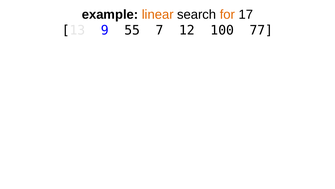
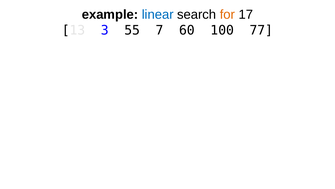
linear colour: orange -> blue (158, 15)
9: 9 -> 3 (105, 30)
12: 12 -> 60 (187, 30)
